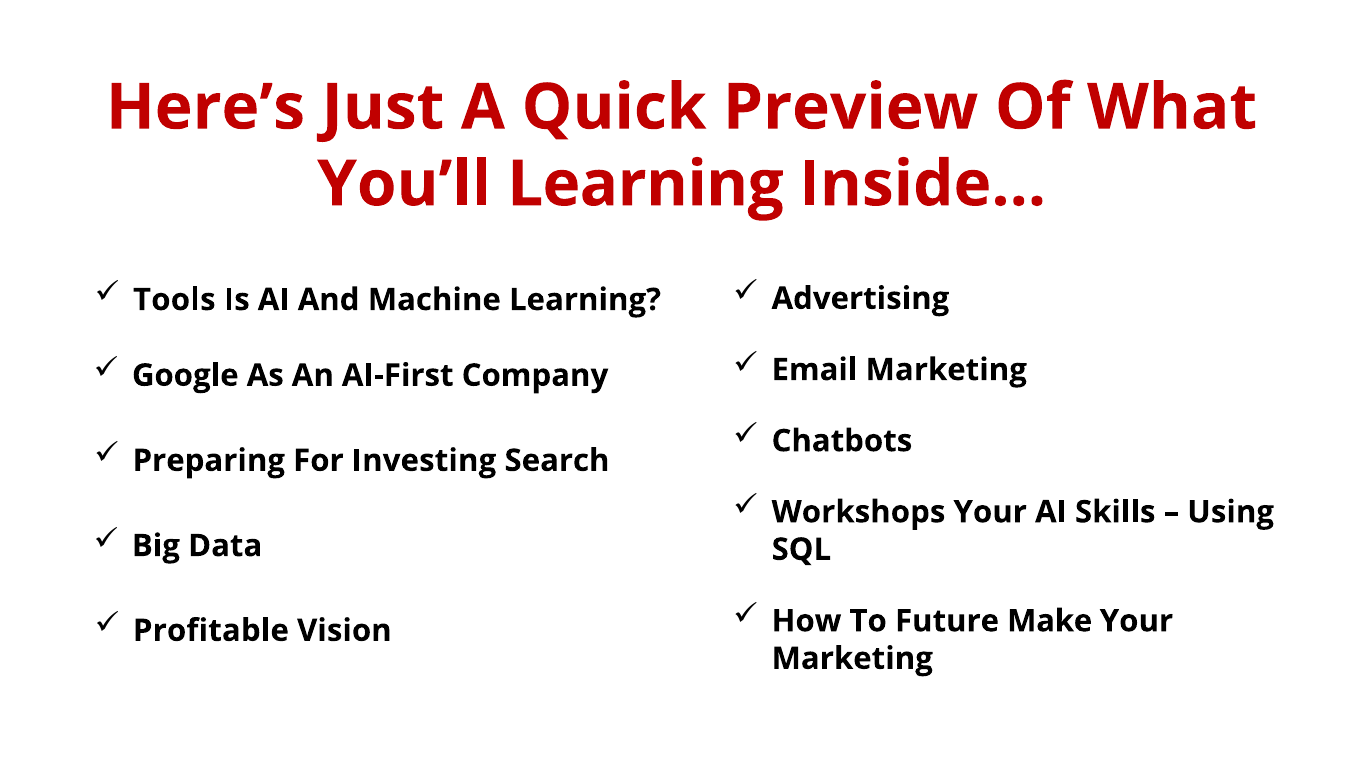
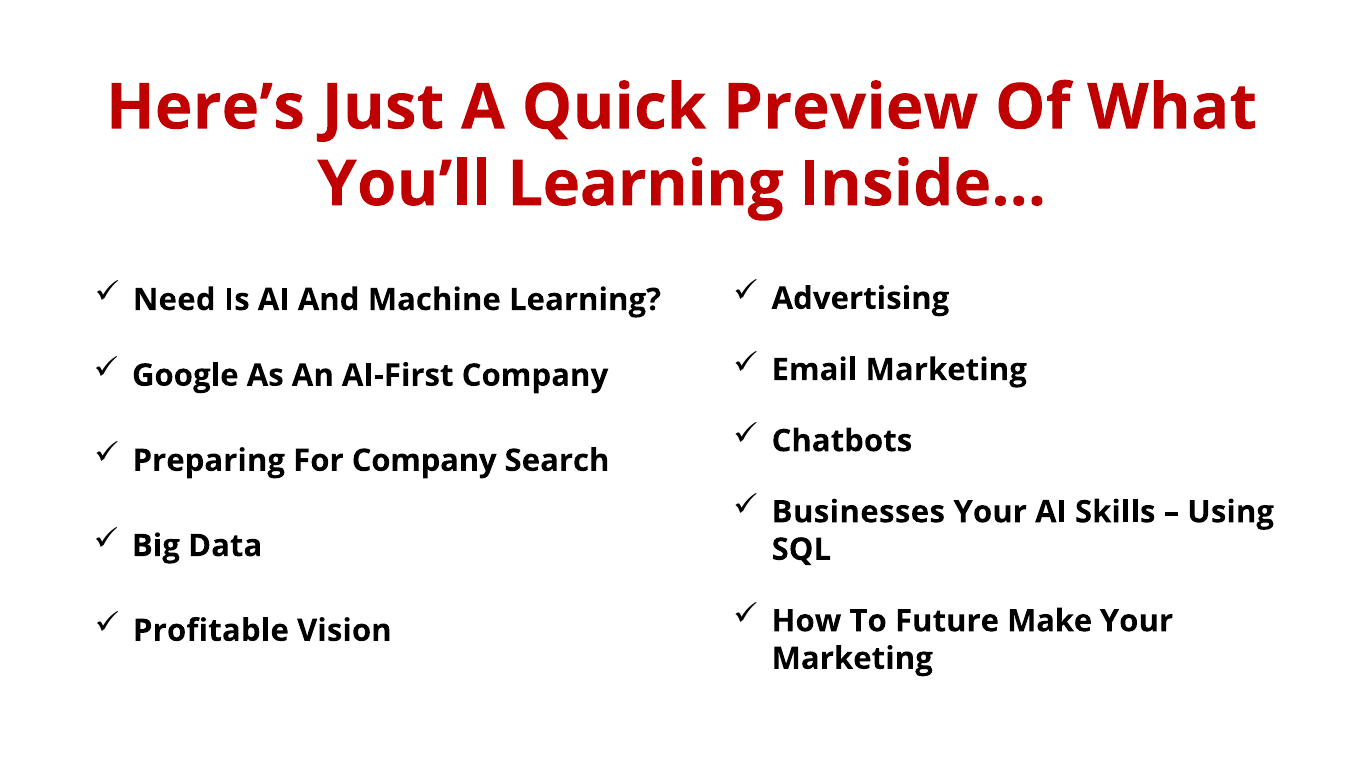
Tools: Tools -> Need (174, 300)
For Investing: Investing -> Company (424, 460)
Workshops: Workshops -> Businesses (858, 512)
